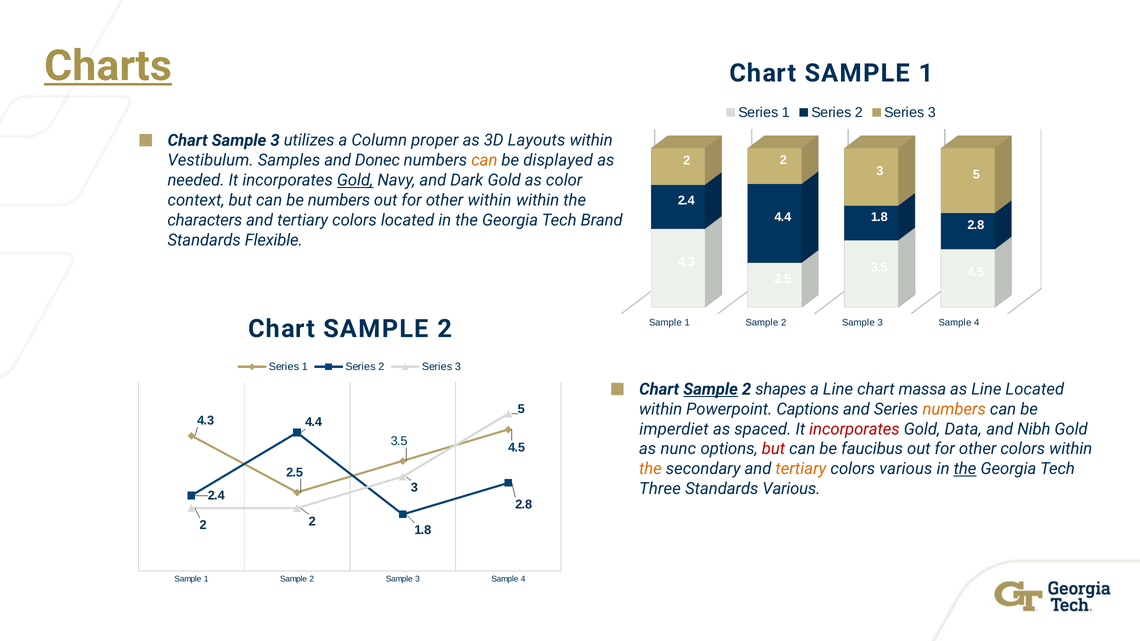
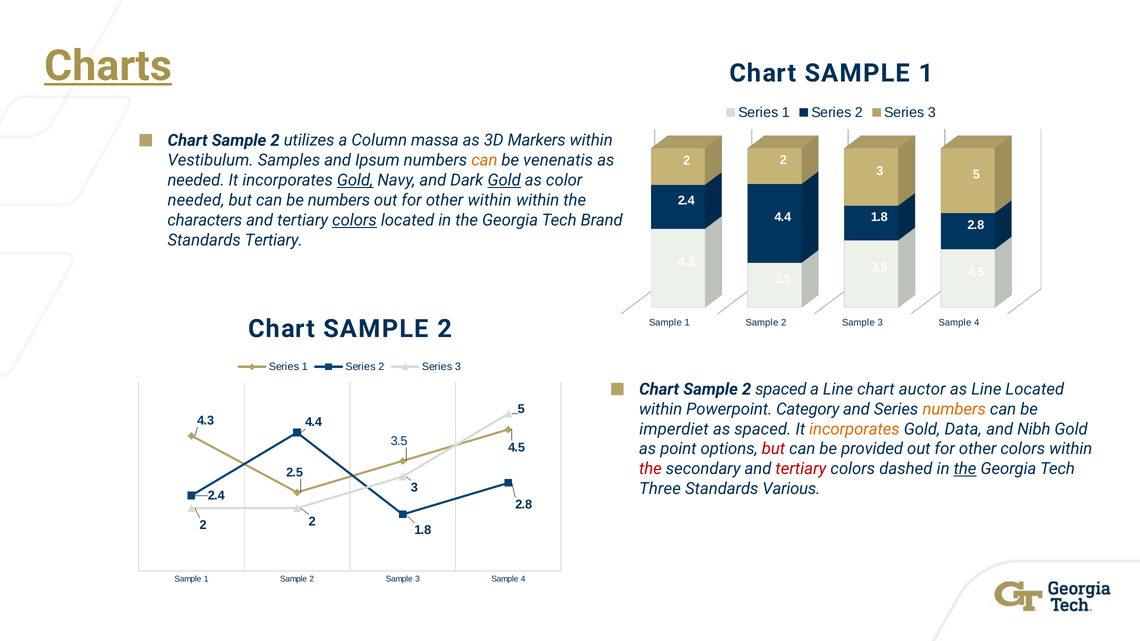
3: 3 -> 2 (275, 140)
proper: proper -> massa (435, 140)
Layouts: Layouts -> Markers (537, 140)
Donec: Donec -> Ipsum (377, 160)
displayed: displayed -> venenatis (558, 160)
Gold underline: none -> present (504, 180)
context: context -> needed (196, 200)
colors underline: none -> present (354, 220)
Standards Flexible: Flexible -> Tertiary (274, 240)
Sample underline: present -> none (711, 389)
2 shapes: shapes -> spaced (781, 389)
massa: massa -> auctor (922, 389)
Captions: Captions -> Category (808, 409)
incorporates colour: red -> orange (854, 429)
nunc: nunc -> point (678, 449)
faucibus: faucibus -> provided (872, 449)
the colour: orange -> red (650, 469)
tertiary colour: orange -> red (801, 469)
colors various: various -> dashed (906, 469)
